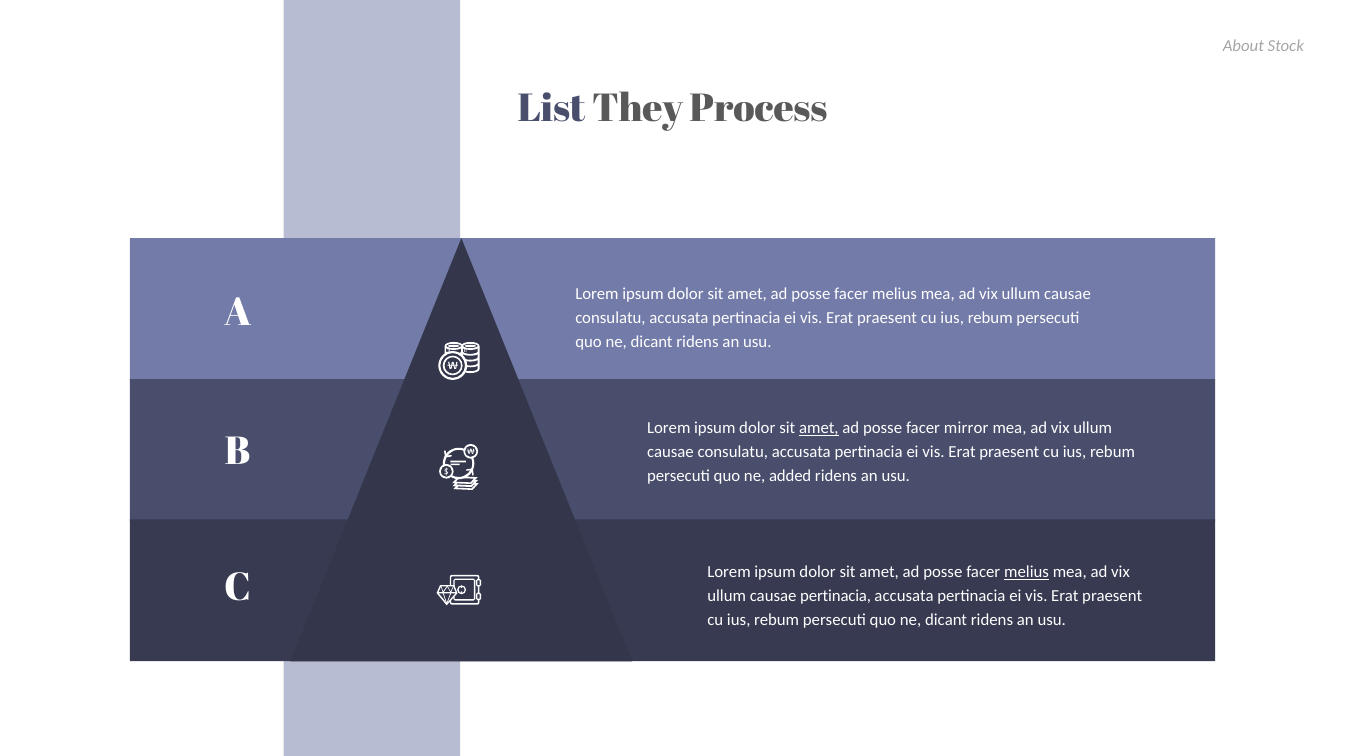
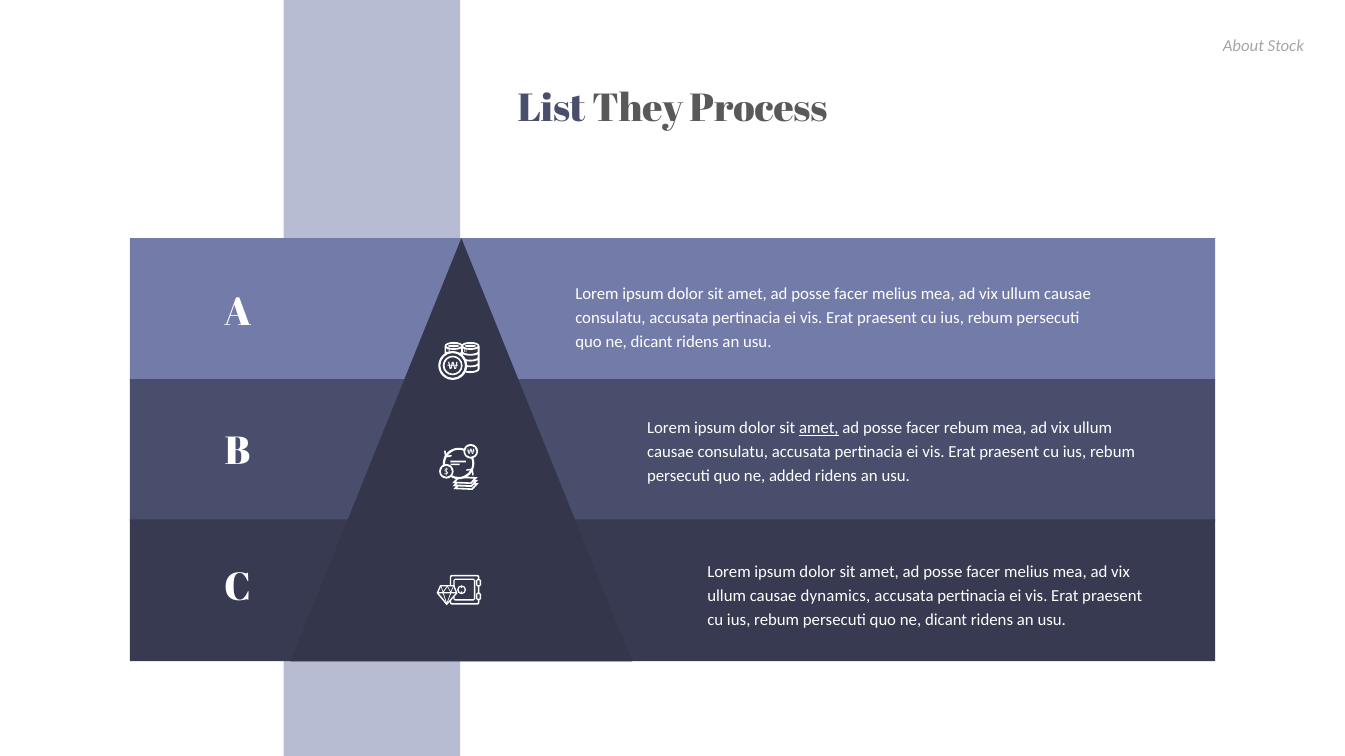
facer mirror: mirror -> rebum (966, 428)
melius underline: present -> none (1027, 572)
causae pertinacia: pertinacia -> dynamics (835, 596)
